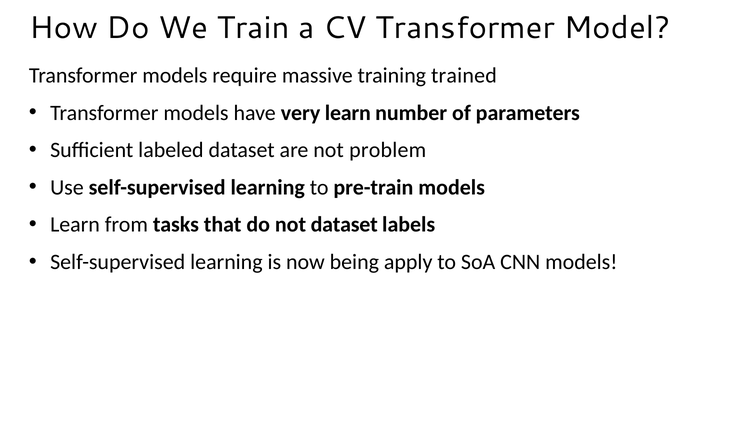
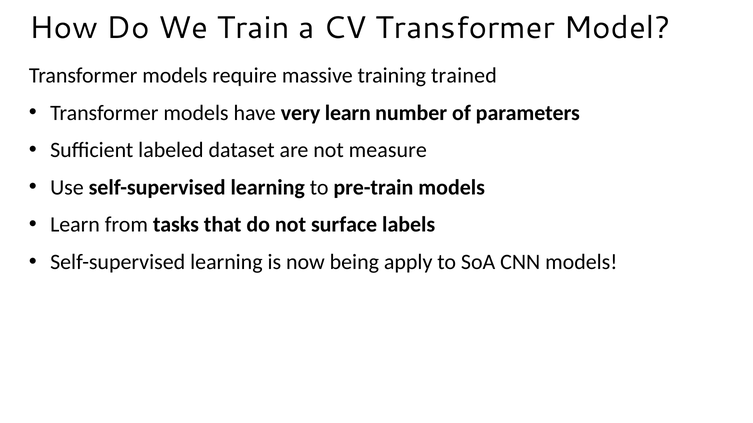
problem: problem -> measure (388, 150)
not dataset: dataset -> surface (344, 225)
